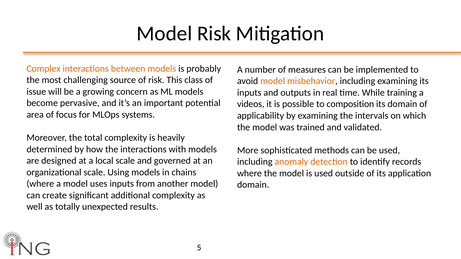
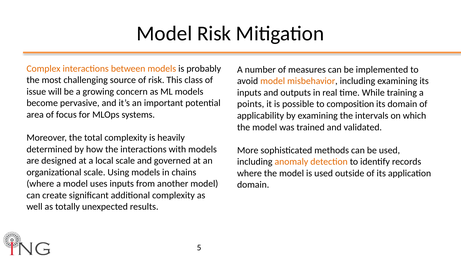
videos: videos -> points (251, 104)
